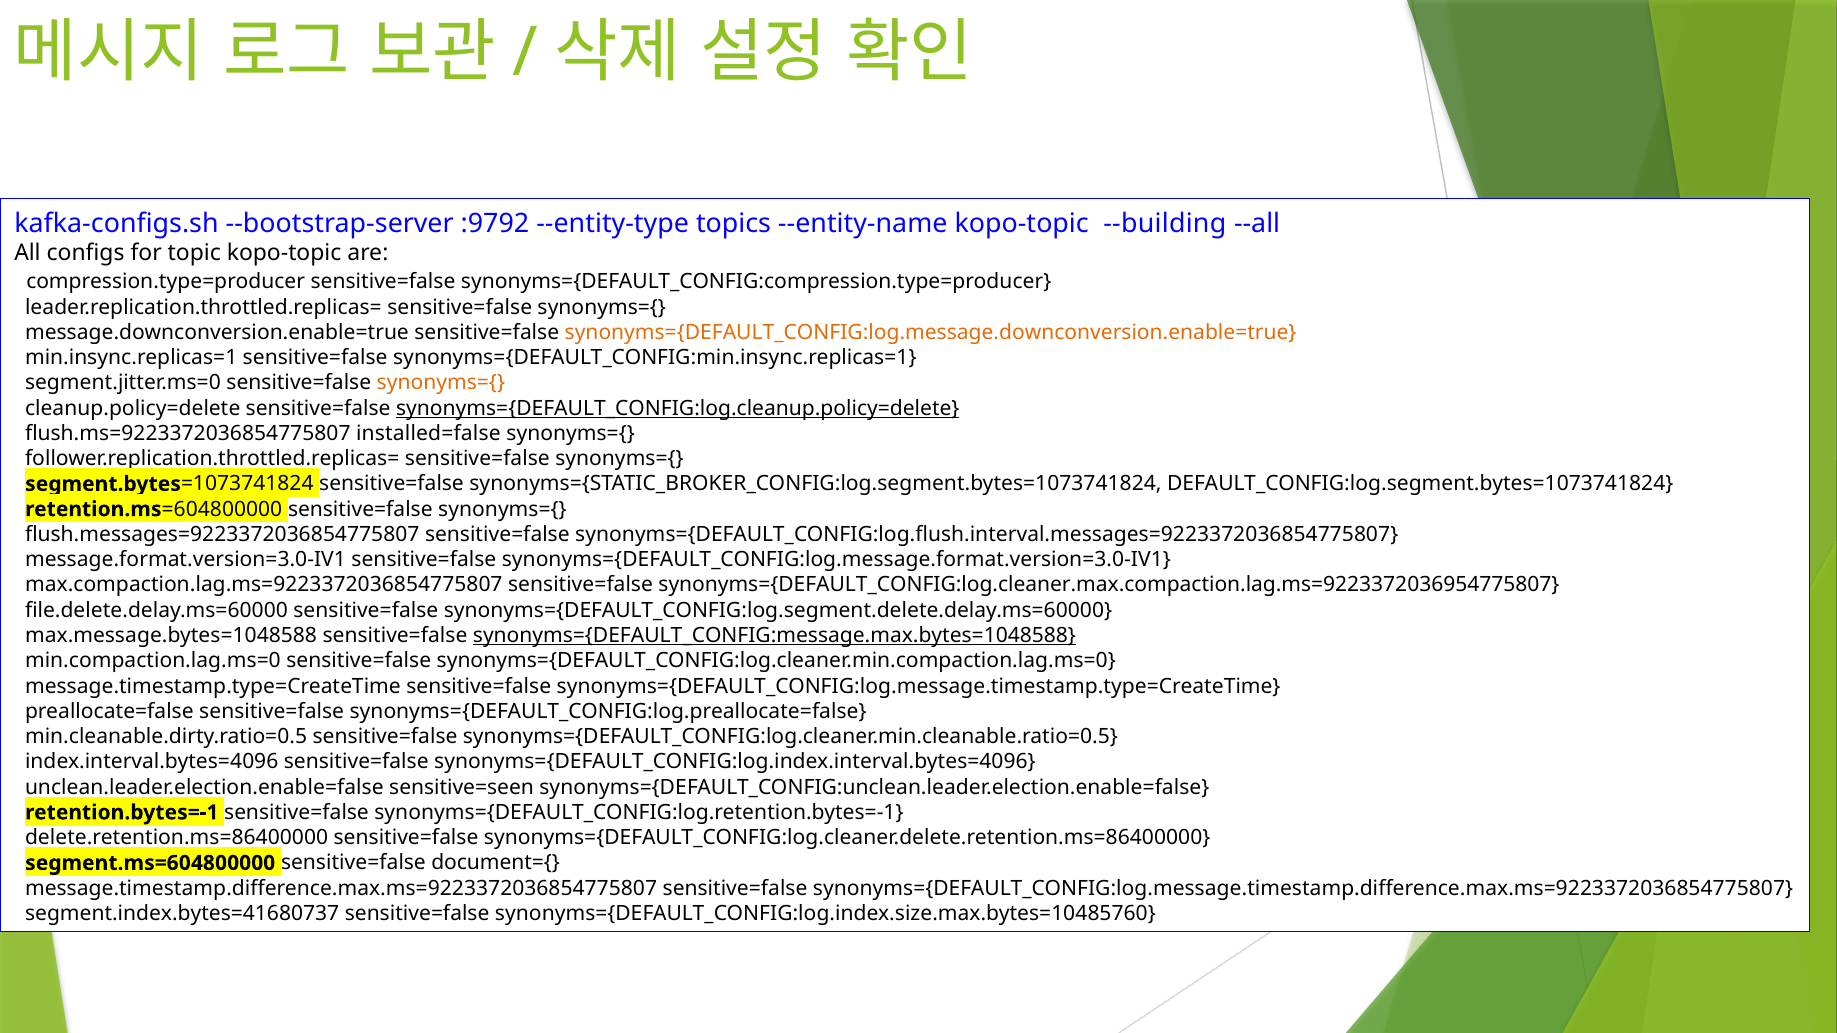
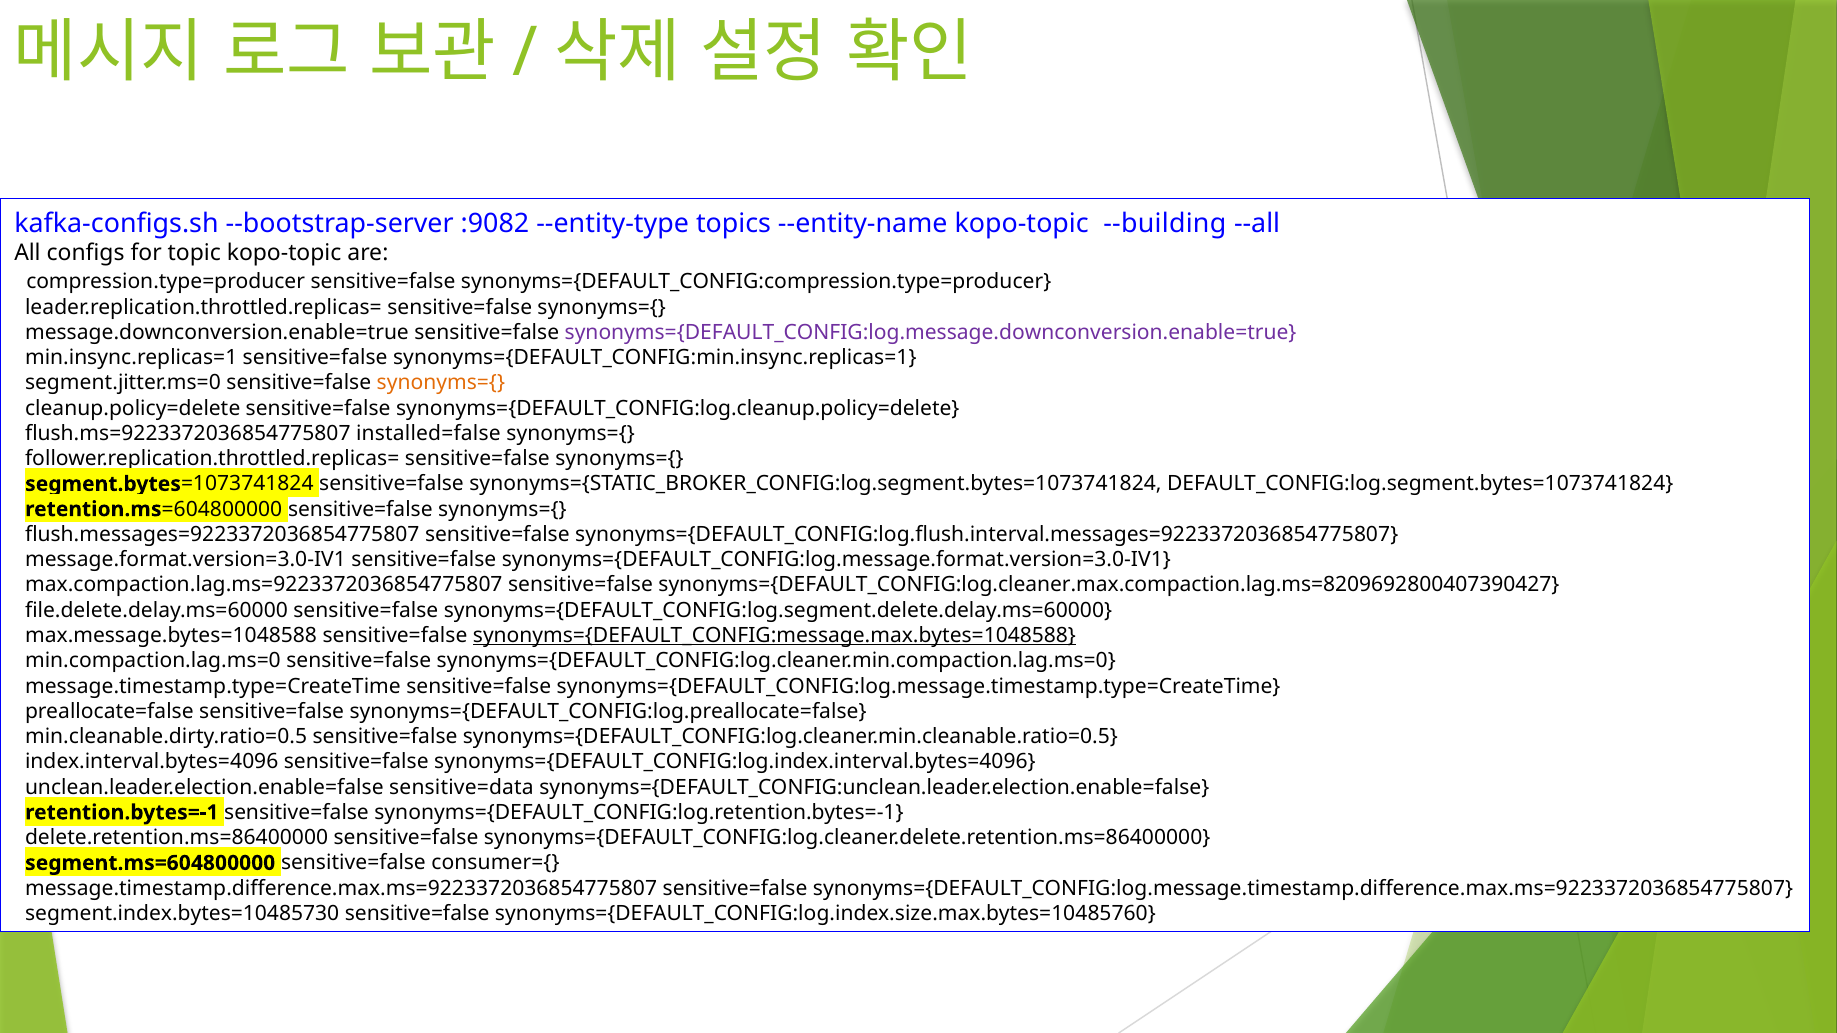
:9792: :9792 -> :9082 (495, 224)
synonyms={DEFAULT_CONFIG:log.message.downconversion.enable=true colour: orange -> purple (931, 332)
synonyms={DEFAULT_CONFIG:log.cleanup.policy=delete underline: present -> none (678, 408)
synonyms={DEFAULT_CONFIG:log.cleaner.max.compaction.lag.ms=9223372036954775807: synonyms={DEFAULT_CONFIG:log.cleaner.max.compaction.lag.ms=9223372036954775807 -> synonyms={DEFAULT_CONFIG:log.cleaner.max.compaction.lag.ms=8209692800407390427 (1109, 585)
sensitive=seen: sensitive=seen -> sensitive=data (461, 787)
document={: document={ -> consumer={ (495, 863)
segment.index.bytes=41680737: segment.index.bytes=41680737 -> segment.index.bytes=10485730 (182, 914)
